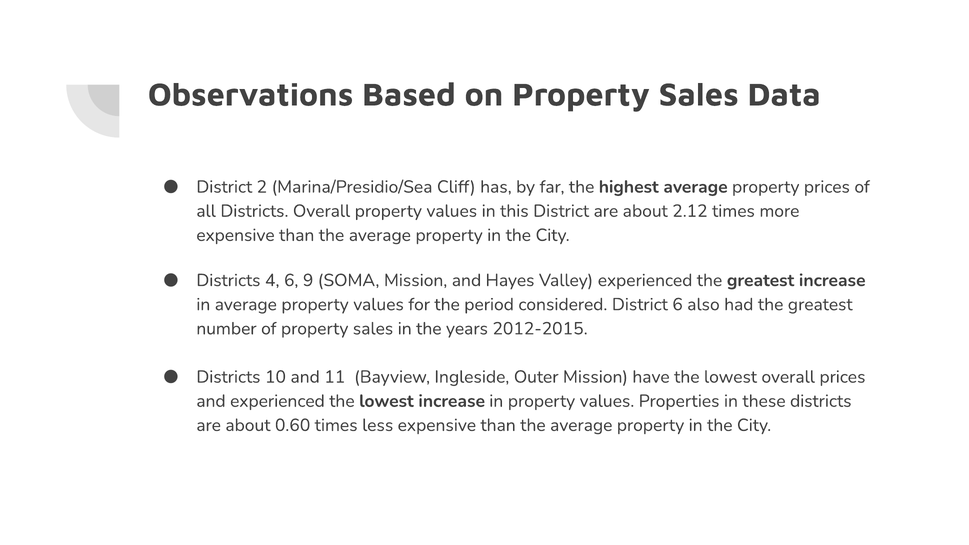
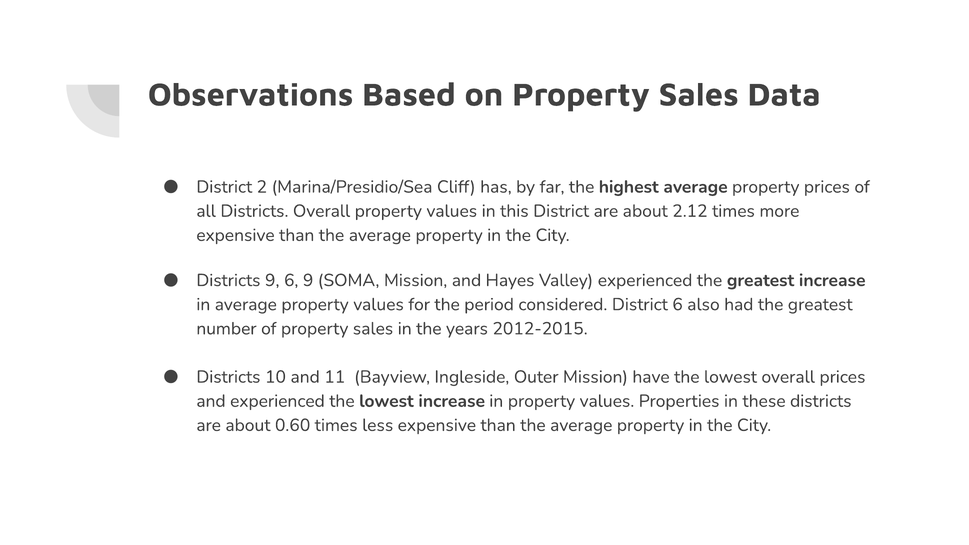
Districts 4: 4 -> 9 (272, 280)
